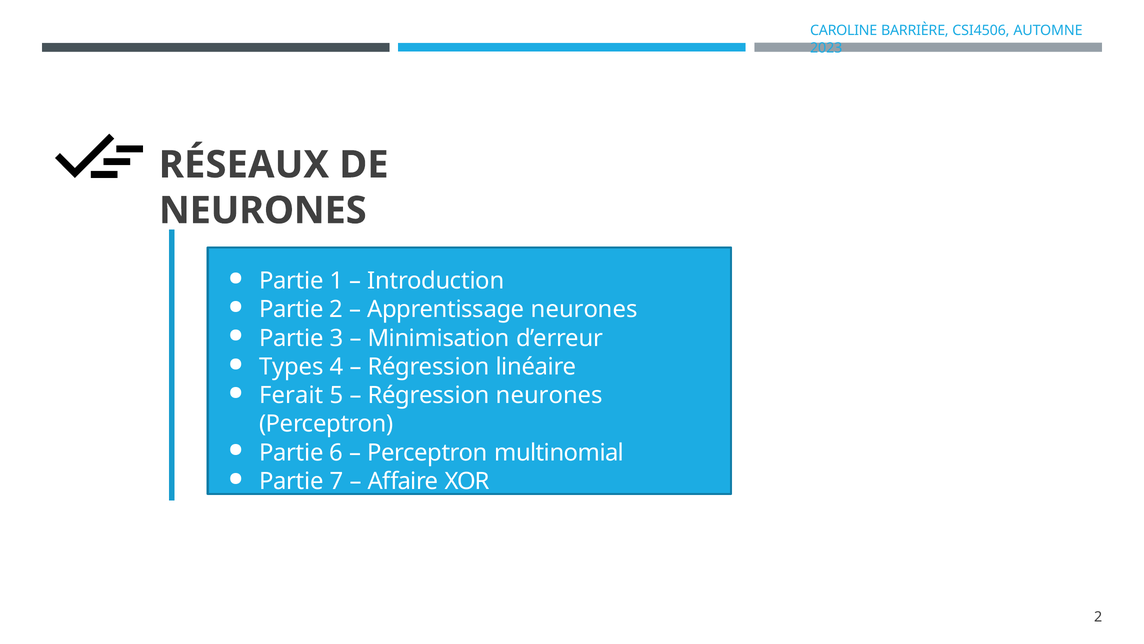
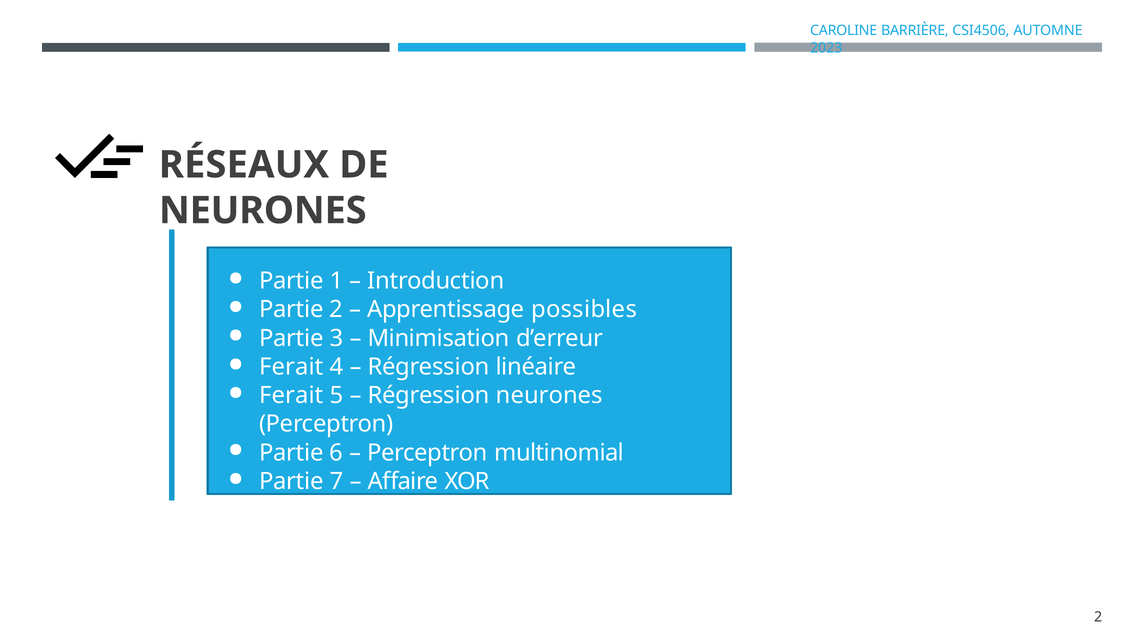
Apprentissage neurones: neurones -> possibles (584, 309)
Types: Types -> Ferait (291, 367)
